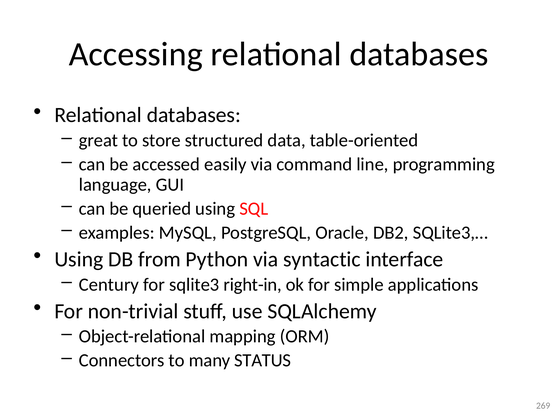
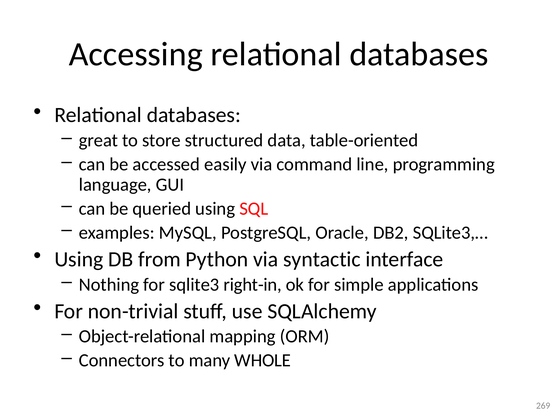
Century: Century -> Nothing (109, 284)
STATUS: STATUS -> WHOLE (263, 360)
